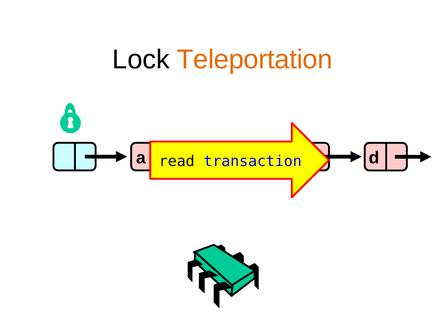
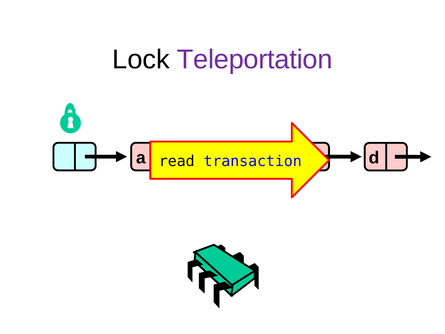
Teleportation colour: orange -> purple (255, 59)
